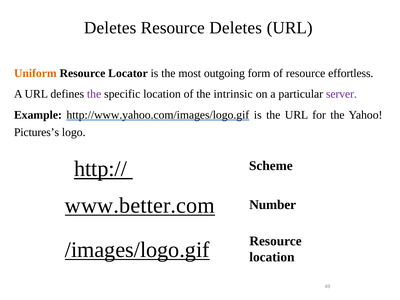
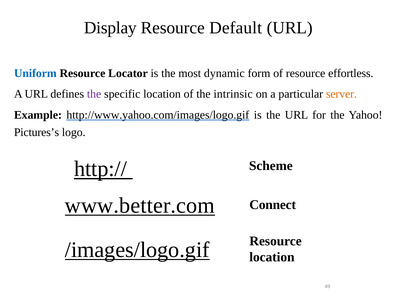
Deletes: Deletes -> Display (110, 28)
Resource Deletes: Deletes -> Default (236, 28)
Uniform colour: orange -> blue (35, 73)
outgoing: outgoing -> dynamic (224, 73)
server colour: purple -> orange (341, 94)
Number: Number -> Connect (273, 205)
